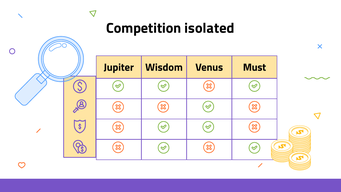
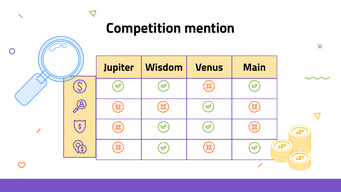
isolated: isolated -> mention (210, 28)
Must: Must -> Main (254, 67)
